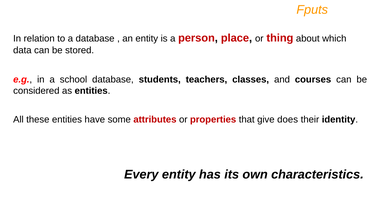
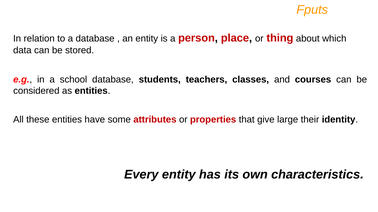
does: does -> large (288, 120)
